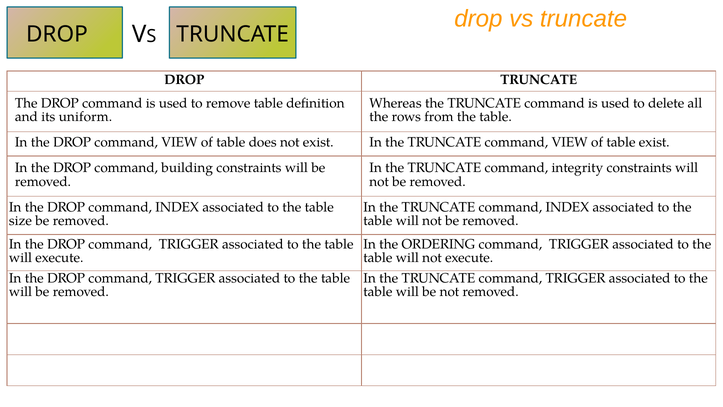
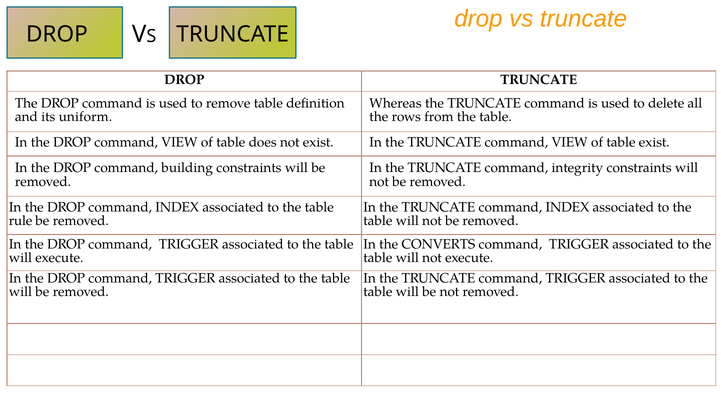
size: size -> rule (21, 221)
ORDERING: ORDERING -> CONVERTS (438, 244)
